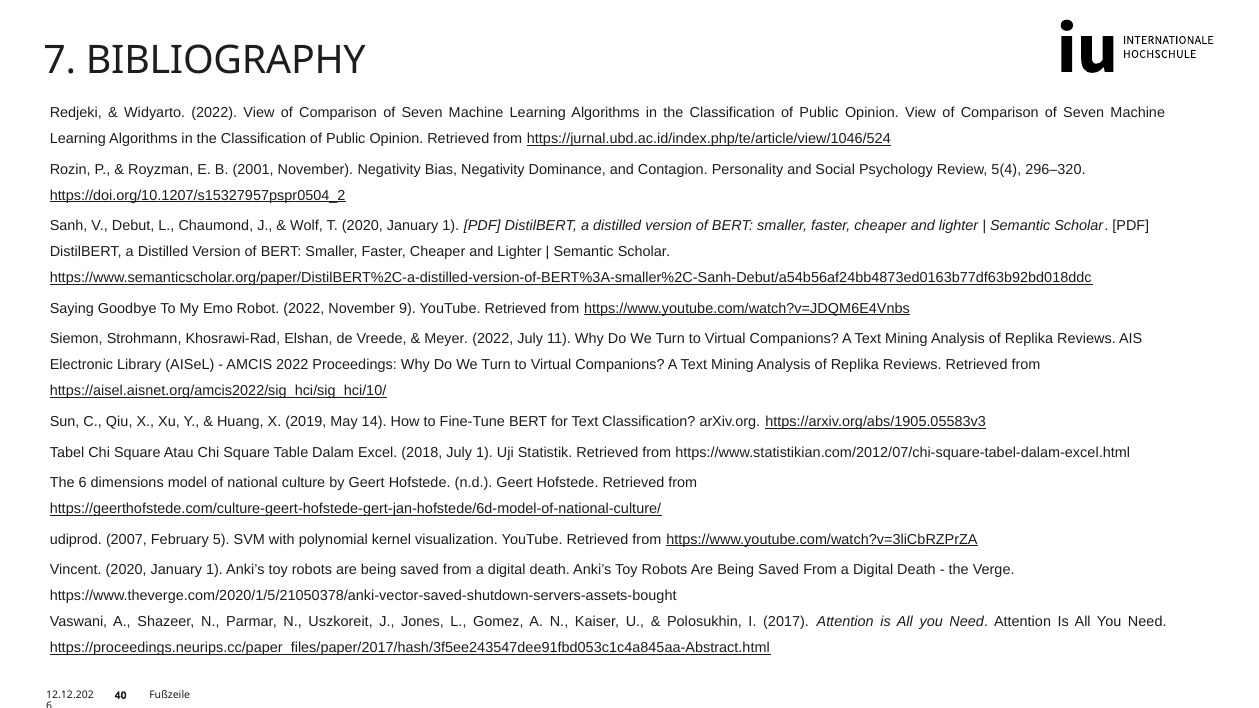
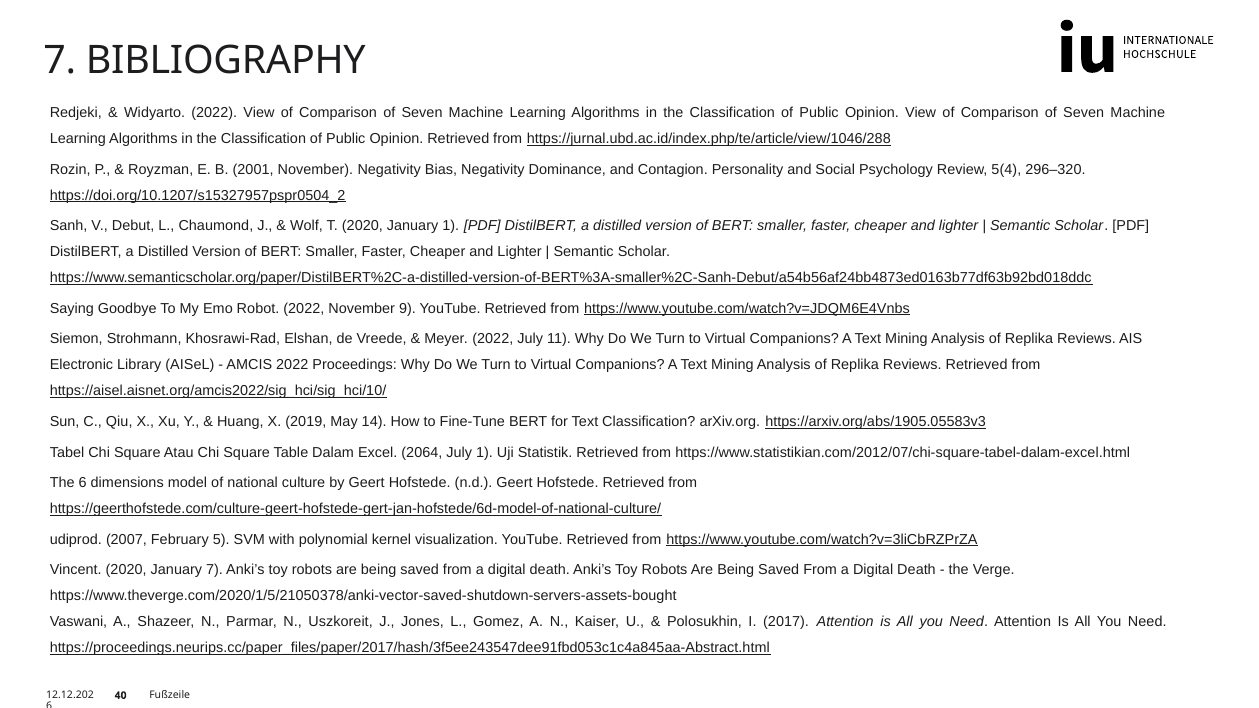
https://jurnal.ubd.ac.id/index.php/te/article/view/1046/524: https://jurnal.ubd.ac.id/index.php/te/article/view/1046/524 -> https://jurnal.ubd.ac.id/index.php/te/article/view/1046/288 (709, 139)
2018: 2018 -> 2064 (422, 452)
Vincent 2020 January 1: 1 -> 7 (215, 570)
